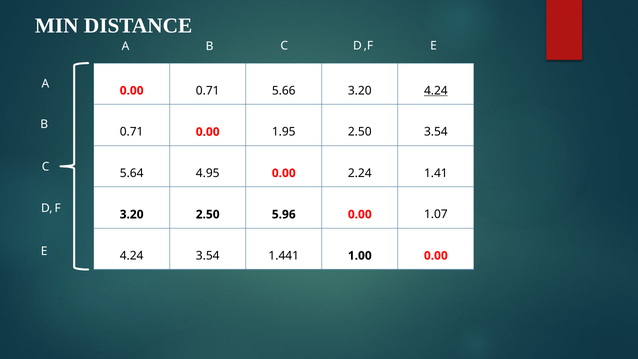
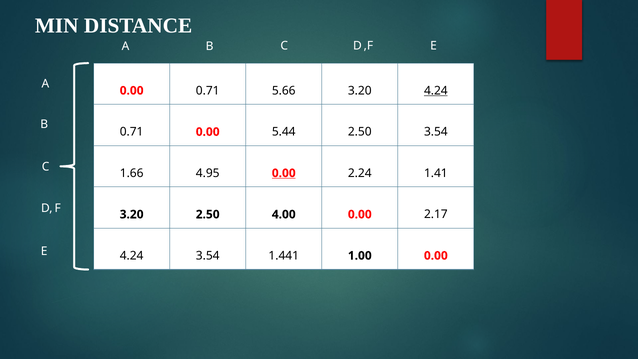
1.95: 1.95 -> 5.44 (284, 132)
5.64: 5.64 -> 1.66 (132, 173)
0.00 underline: none -> present (284, 173)
5.96: 5.96 -> 4.00 (284, 214)
1.07: 1.07 -> 2.17 (436, 214)
